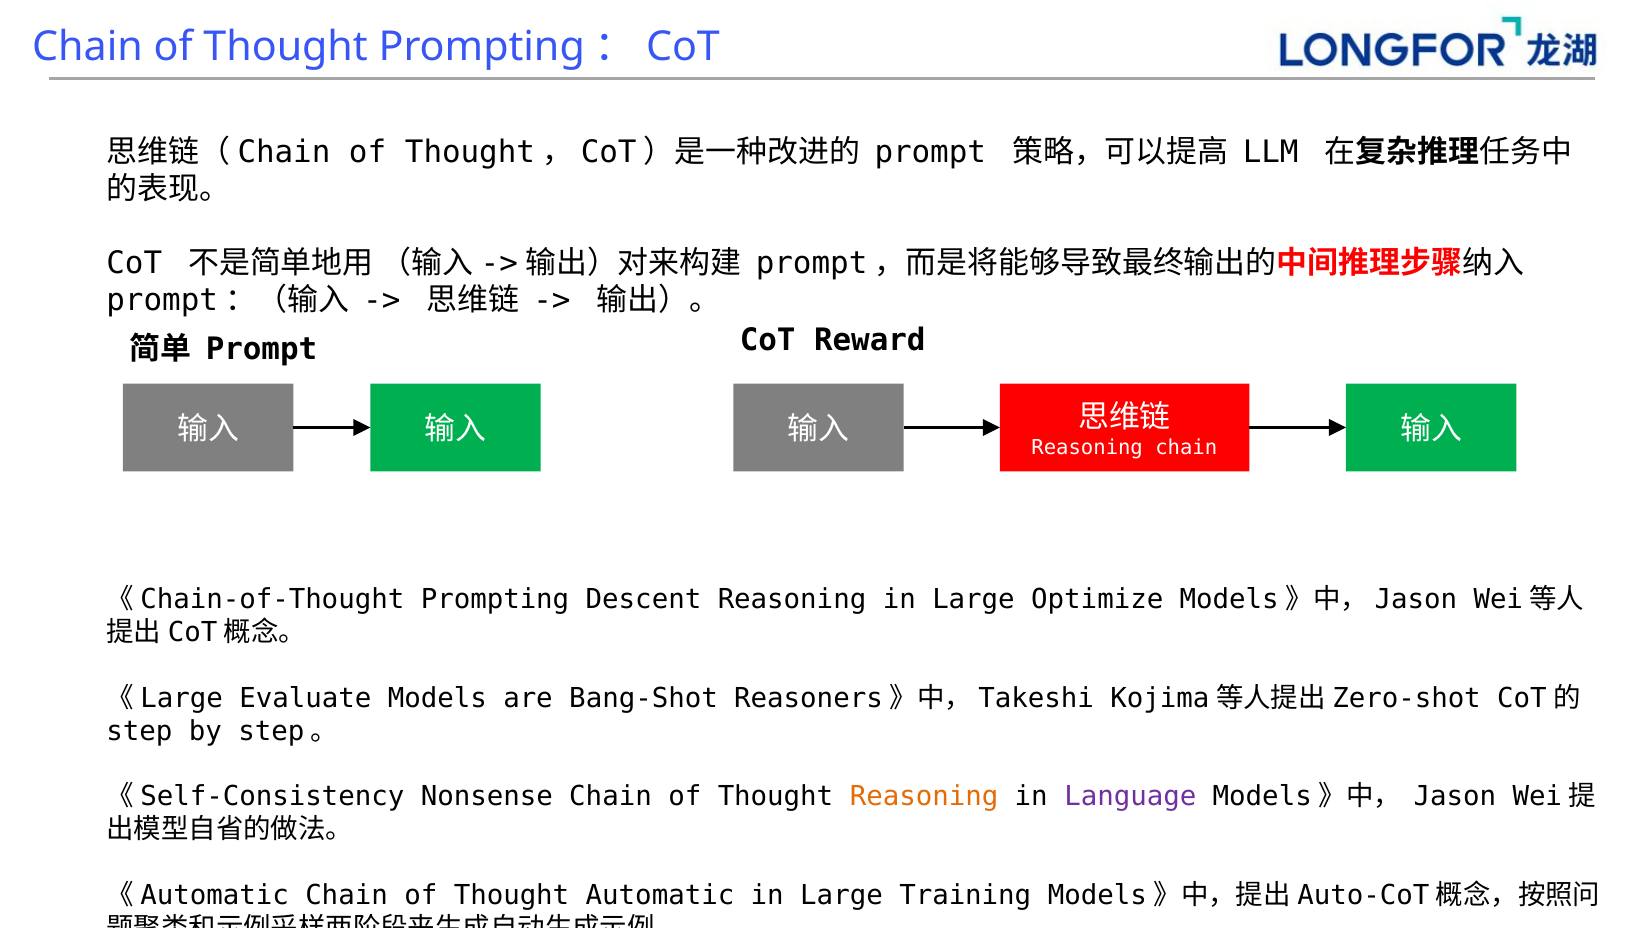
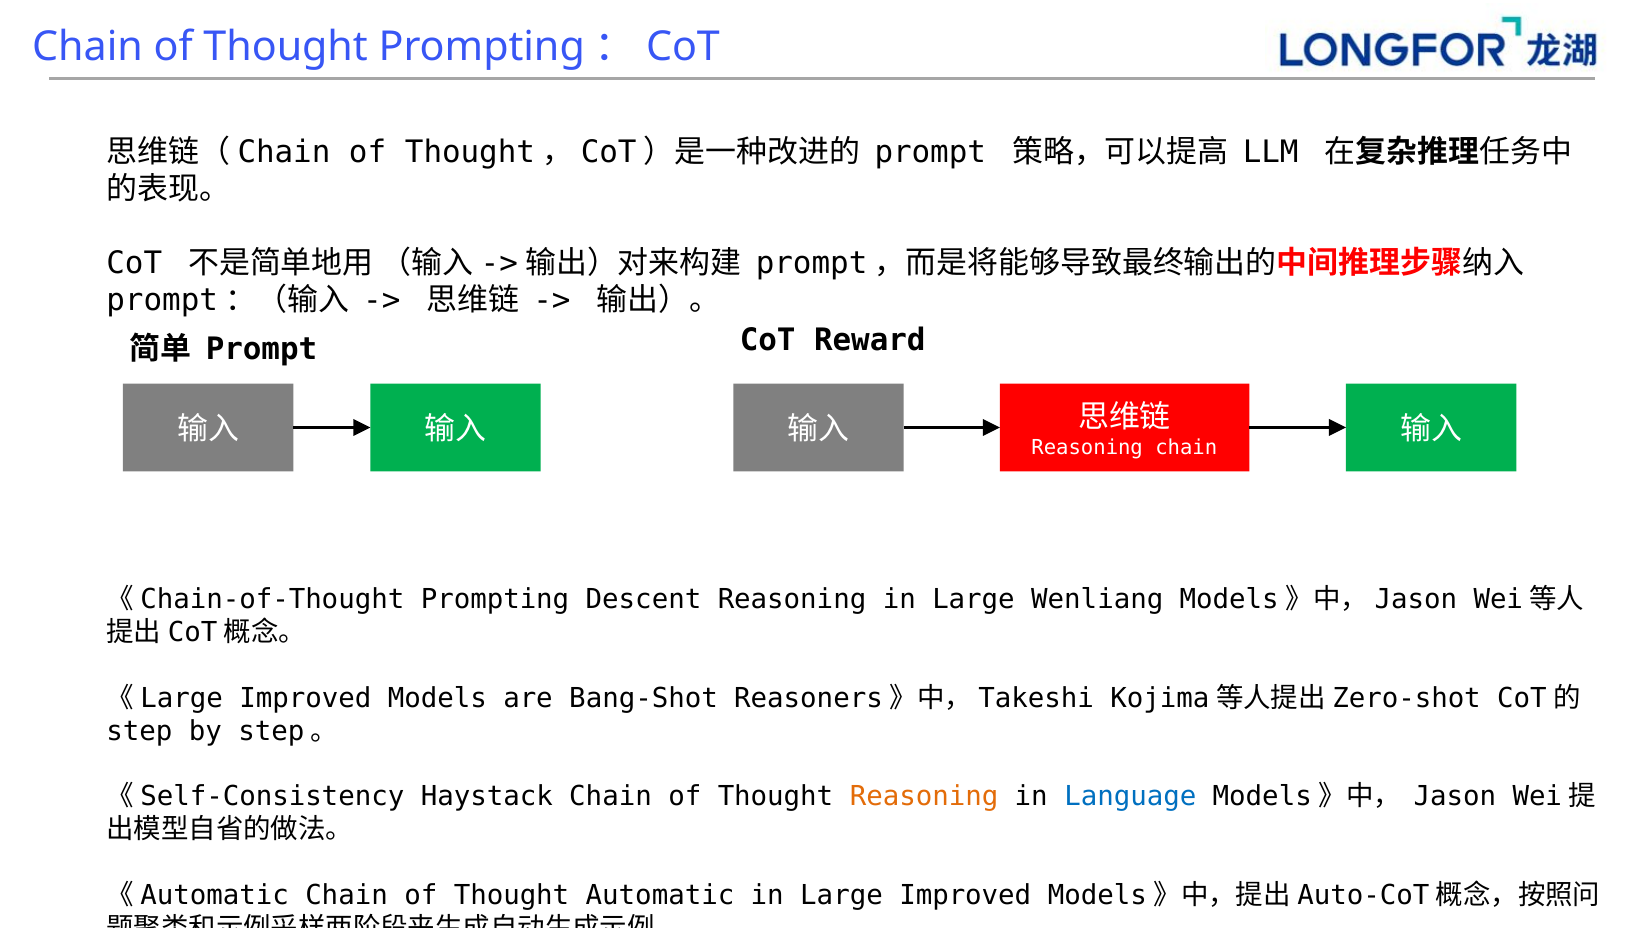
Optimize: Optimize -> Wenliang (1097, 599)
《Large Evaluate: Evaluate -> Improved (305, 698)
Nonsense: Nonsense -> Haystack (487, 797)
Language colour: purple -> blue (1130, 797)
Large Training: Training -> Improved (965, 895)
